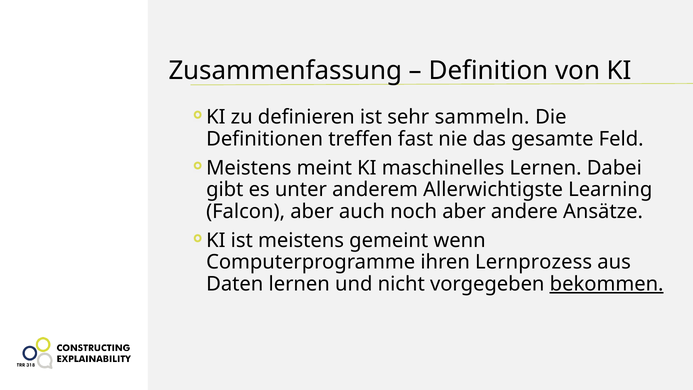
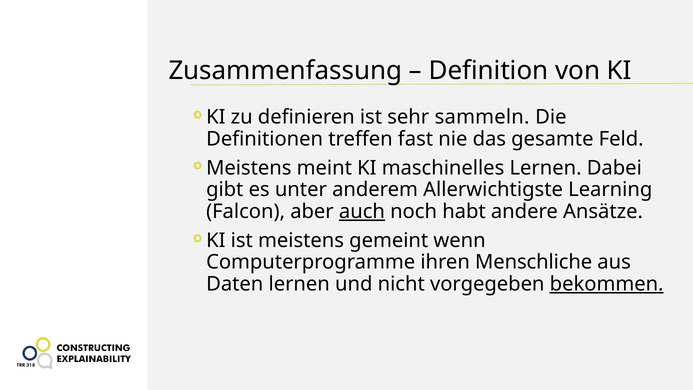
auch underline: none -> present (362, 211)
noch aber: aber -> habt (464, 211)
Lernprozess: Lernprozess -> Menschliche (534, 262)
